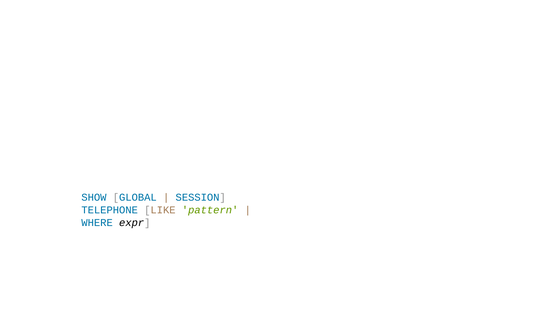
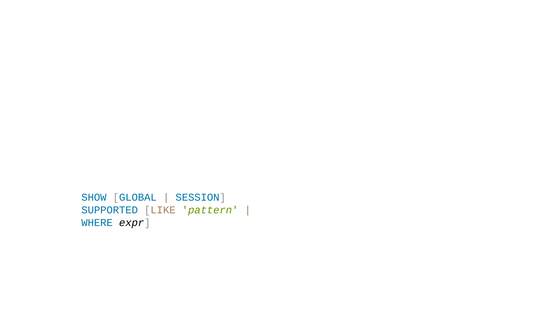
TELEPHONE: TELEPHONE -> SUPPORTED (110, 210)
